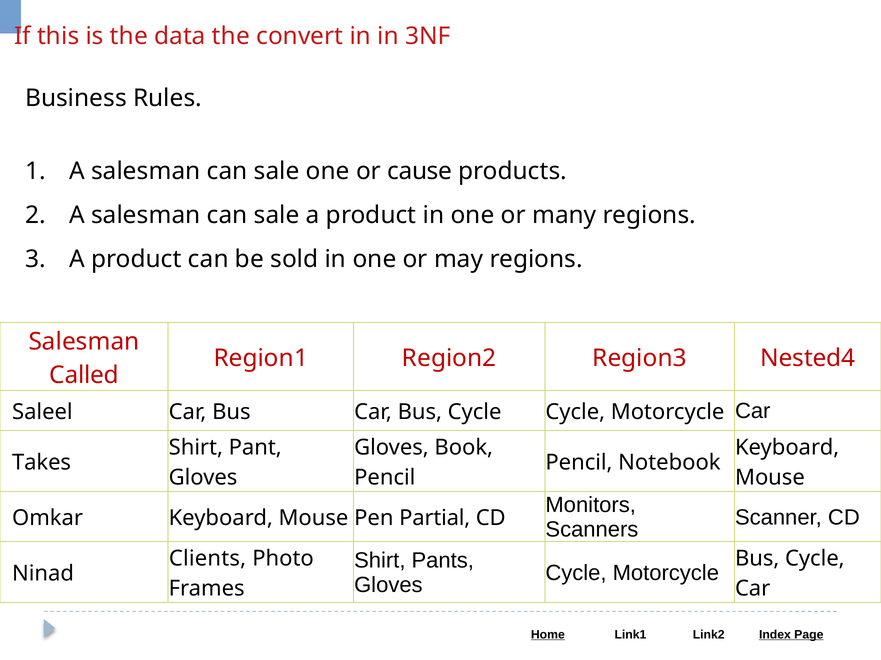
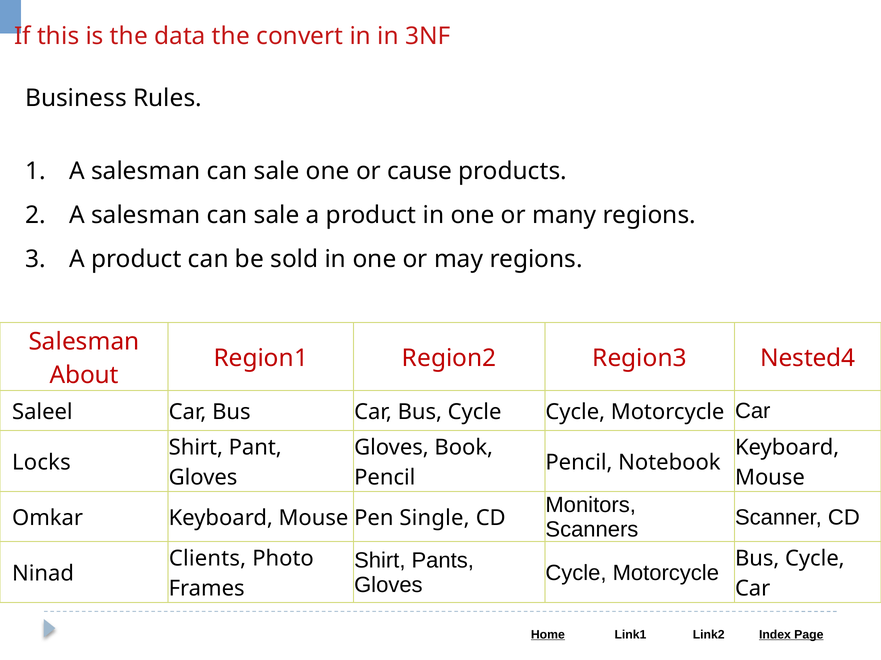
Called: Called -> About (84, 375)
Takes: Takes -> Locks (41, 463)
Partial: Partial -> Single (435, 519)
